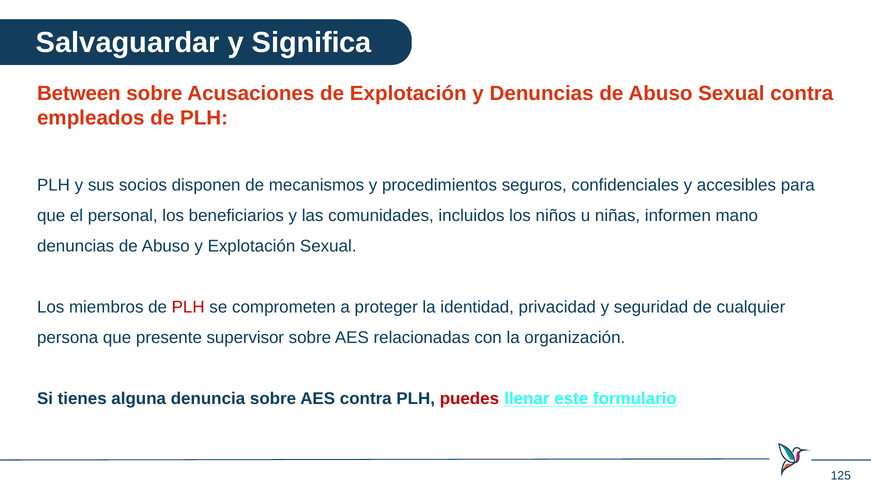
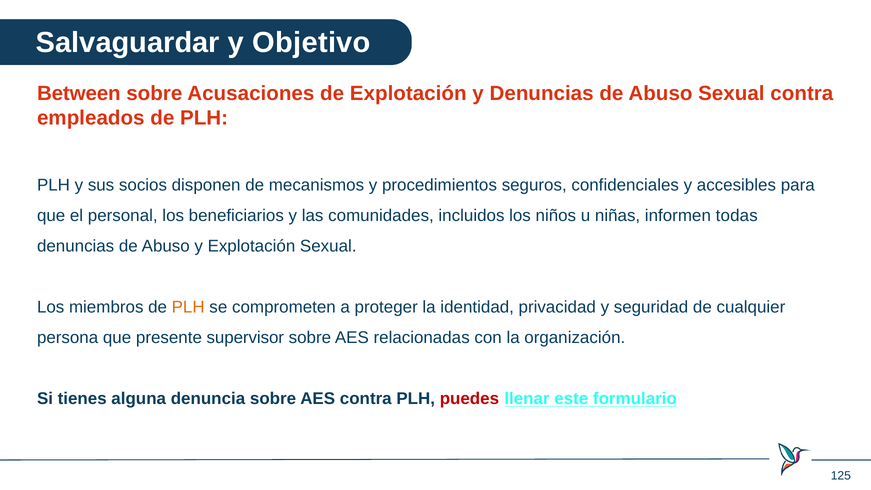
Significa: Significa -> Objetivo (312, 43)
mano: mano -> todas (737, 216)
PLH colour: red -> orange (188, 307)
